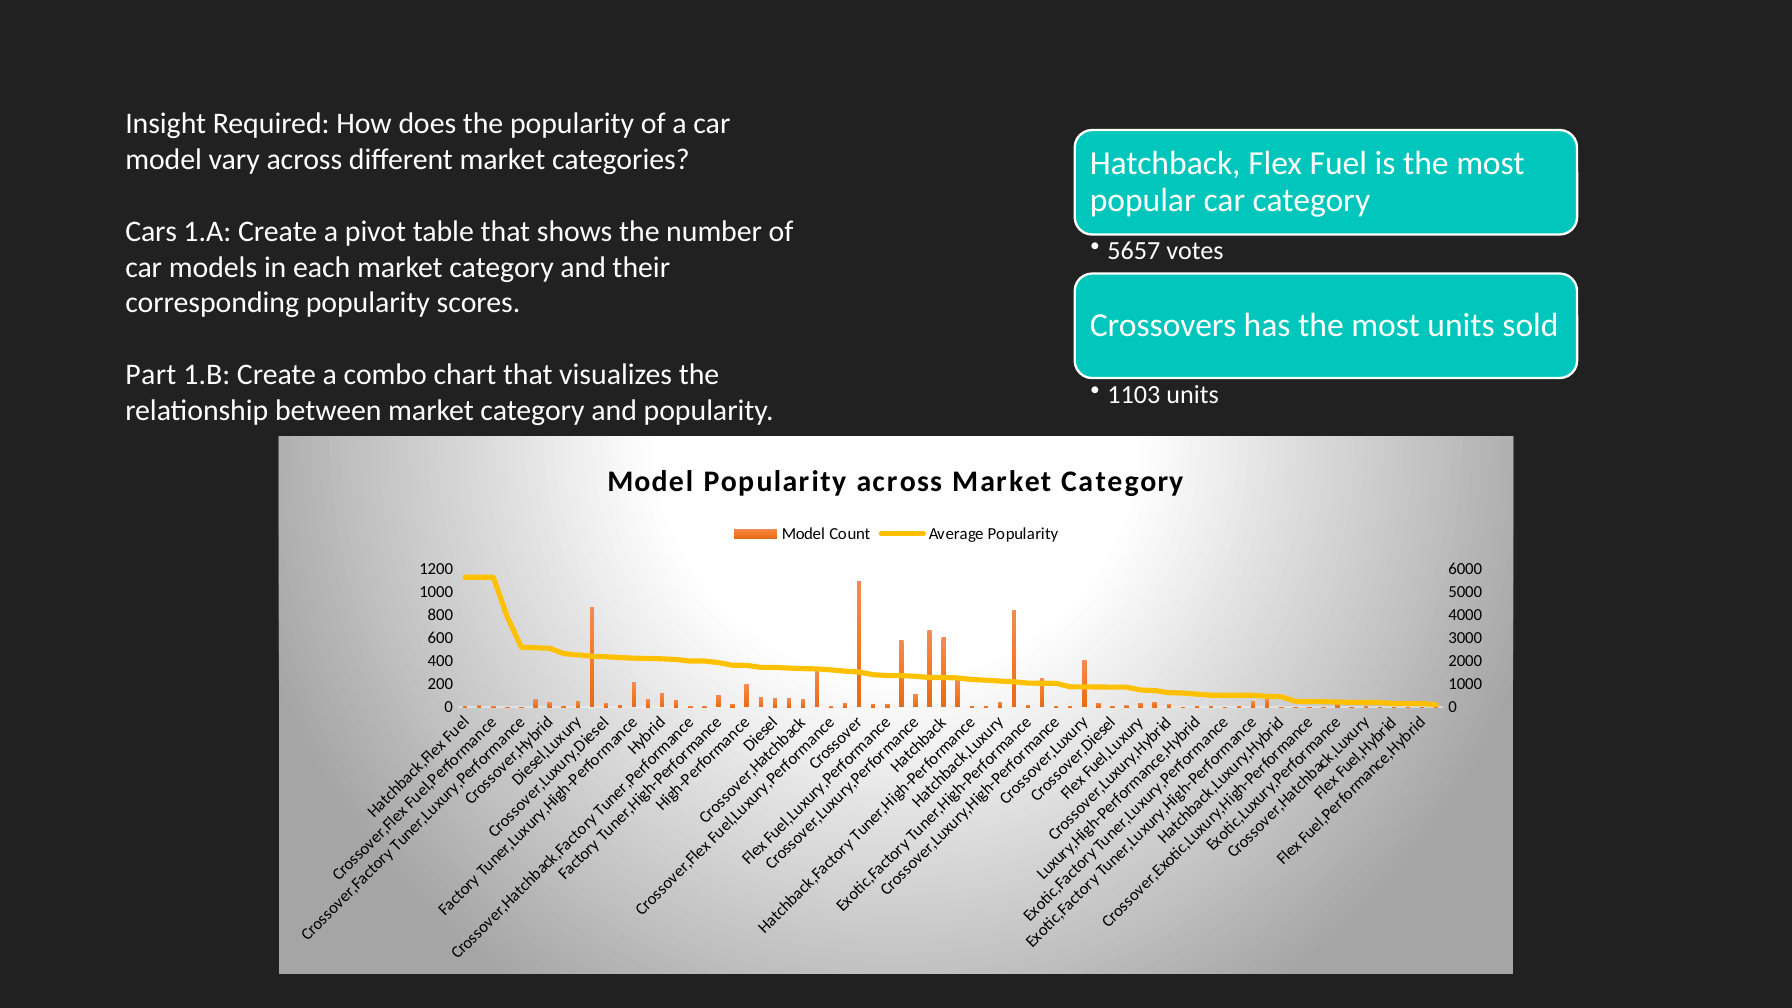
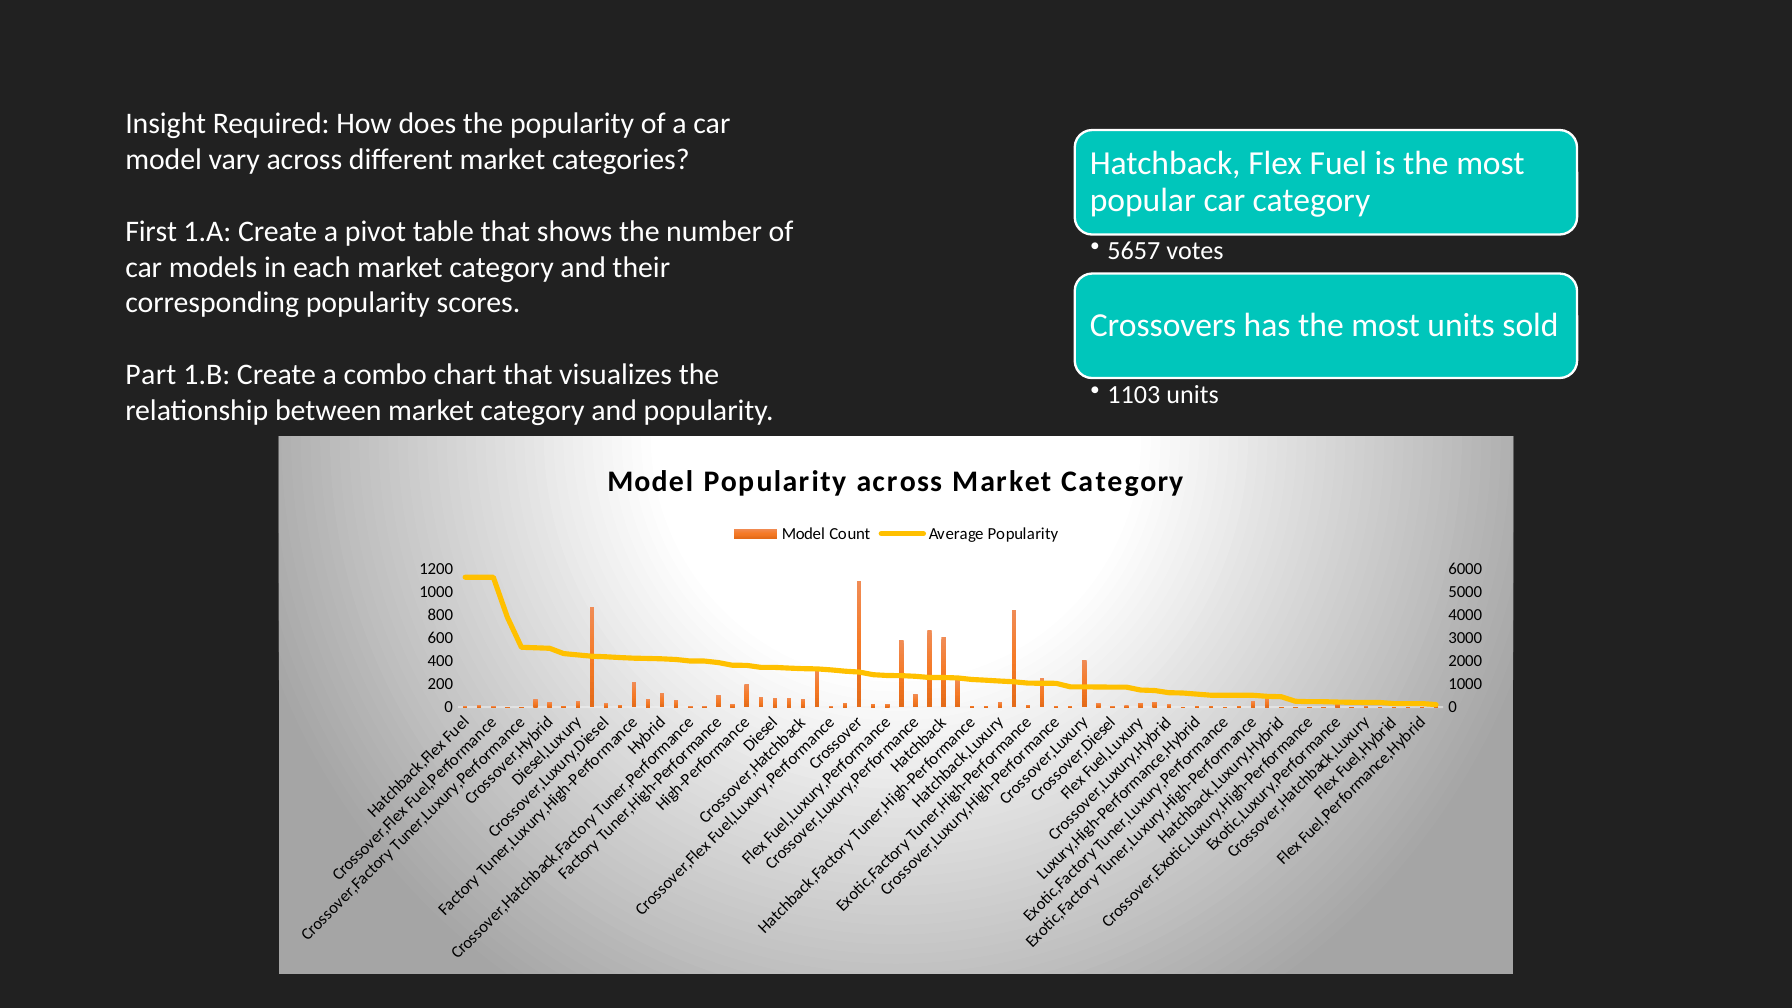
Cars: Cars -> First (151, 231)
